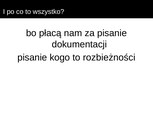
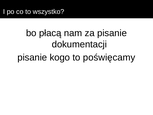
rozbieżności: rozbieżności -> poświęcamy (109, 57)
